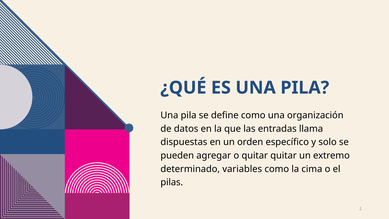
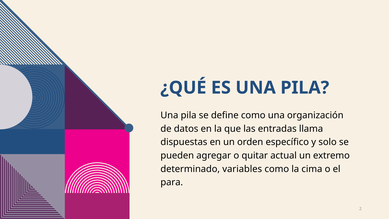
quitar quitar: quitar -> actual (284, 155)
pilas: pilas -> para (172, 182)
